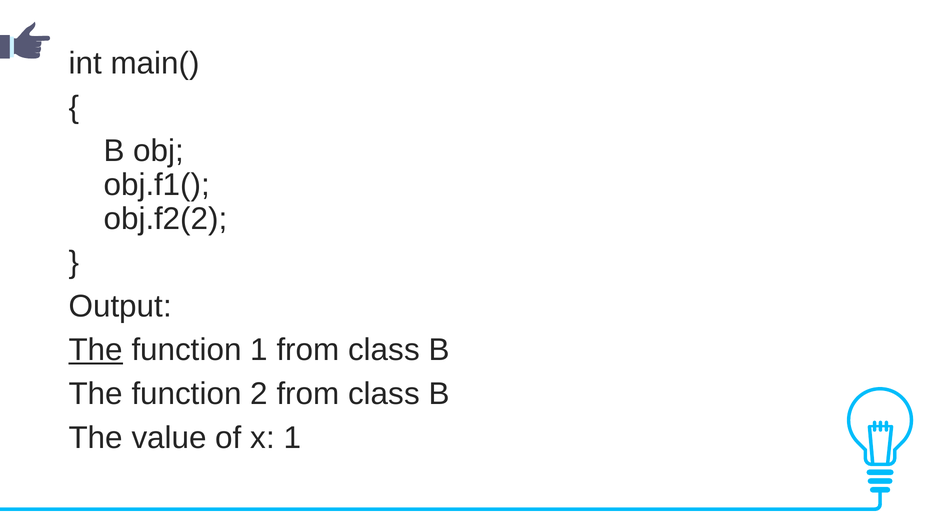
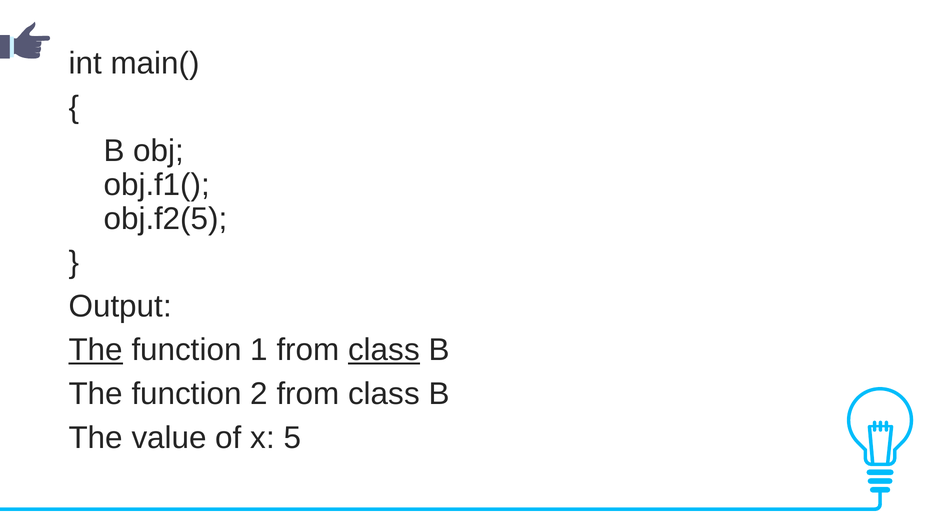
obj.f2(2: obj.f2(2 -> obj.f2(5 (166, 219)
class underline: none -> present (384, 350)
x 1: 1 -> 5 (292, 438)
